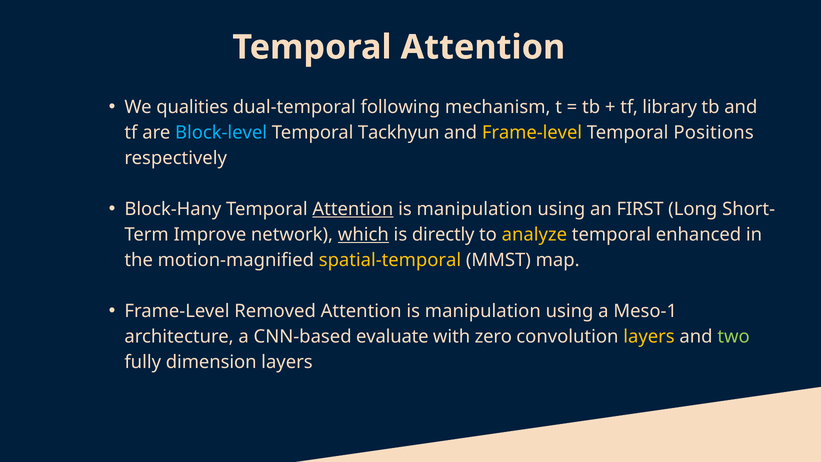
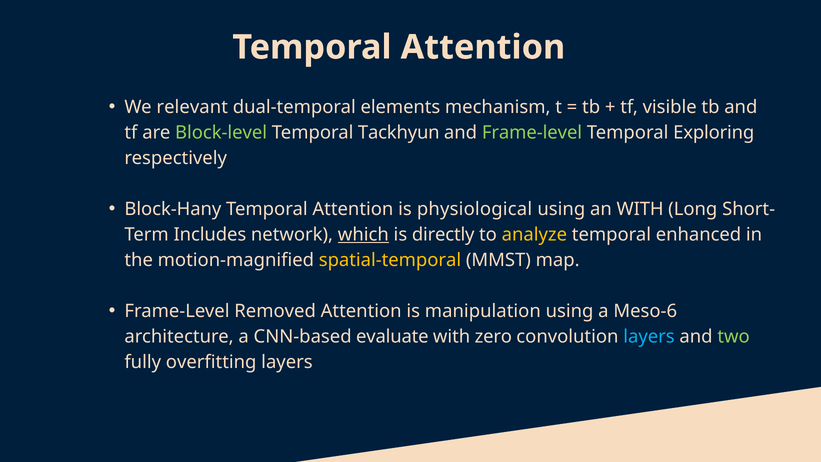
qualities: qualities -> relevant (192, 107)
following: following -> elements (400, 107)
library: library -> visible (670, 107)
Block-level colour: light blue -> light green (221, 132)
Frame-level colour: yellow -> light green (532, 132)
Positions: Positions -> Exploring (714, 132)
Attention underline: present -> none (353, 209)
manipulation: manipulation -> physiological (475, 209)
an FIRST: FIRST -> WITH (640, 209)
Improve: Improve -> Includes (210, 234)
Meso-1: Meso-1 -> Meso-6 (645, 311)
layers colour: yellow -> light blue (649, 336)
dimension: dimension -> overfitting (211, 362)
